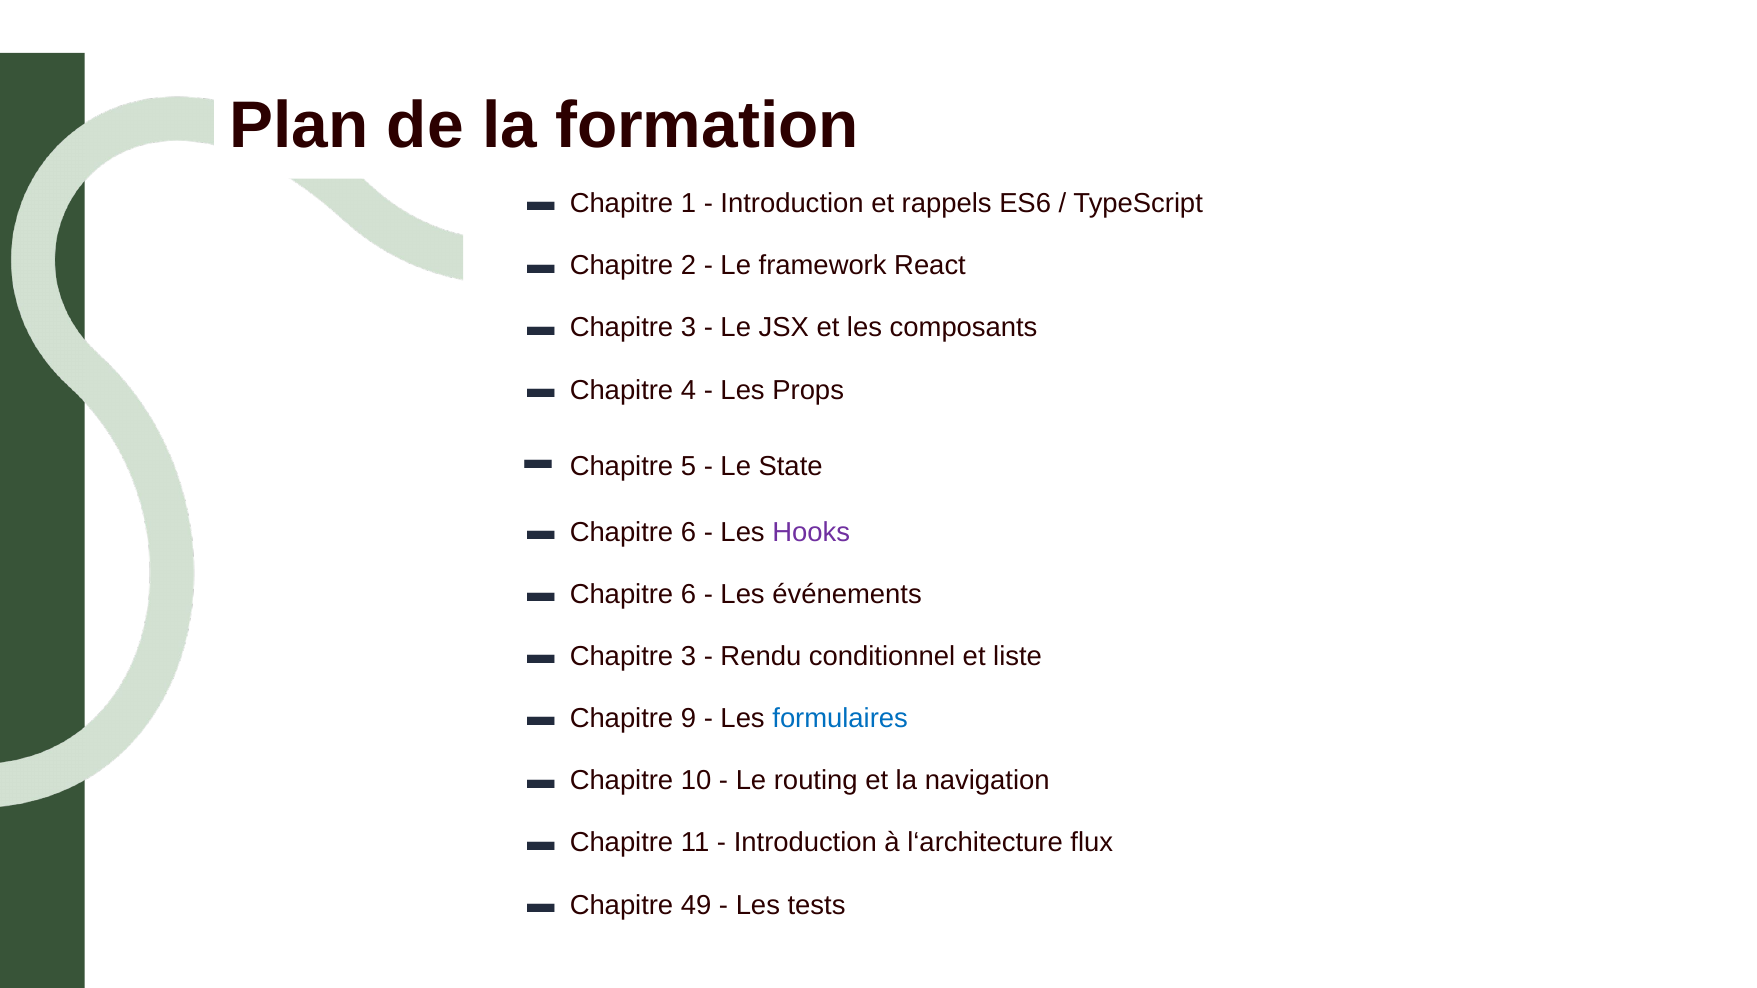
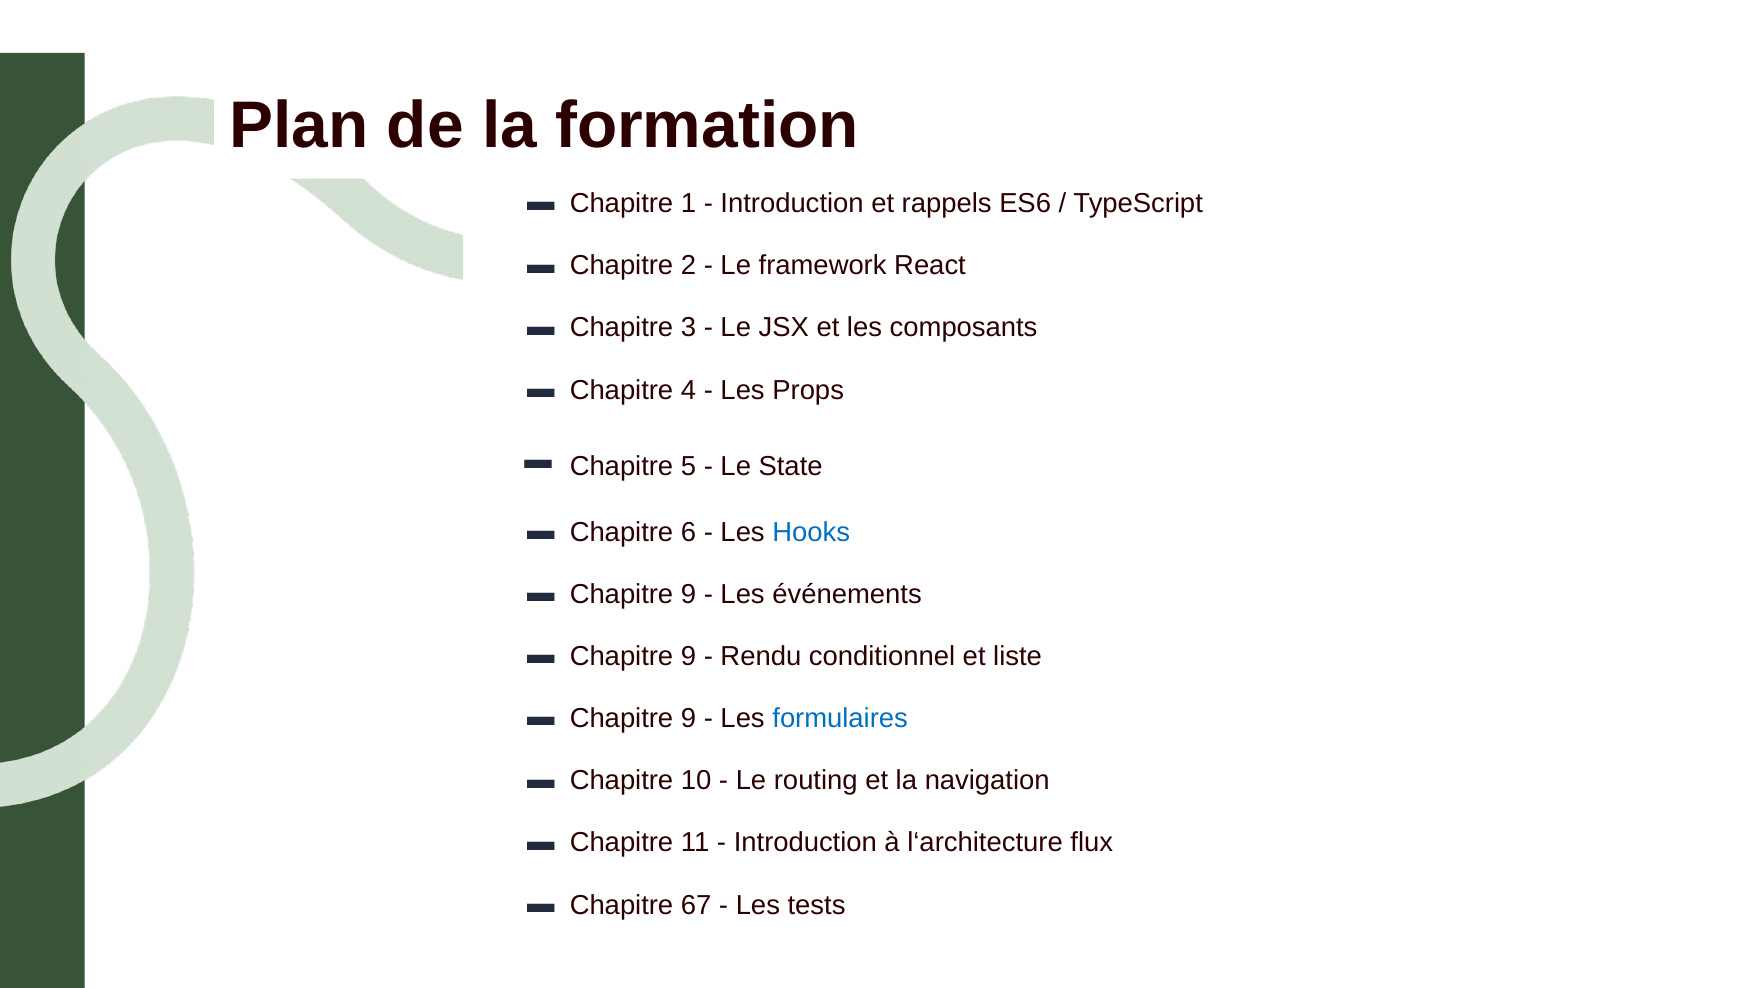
Hooks colour: purple -> blue (811, 532)
6: 6 -> 9 (689, 594)
3: 3 -> 9 (689, 657)
49: 49 -> 67 (696, 905)
